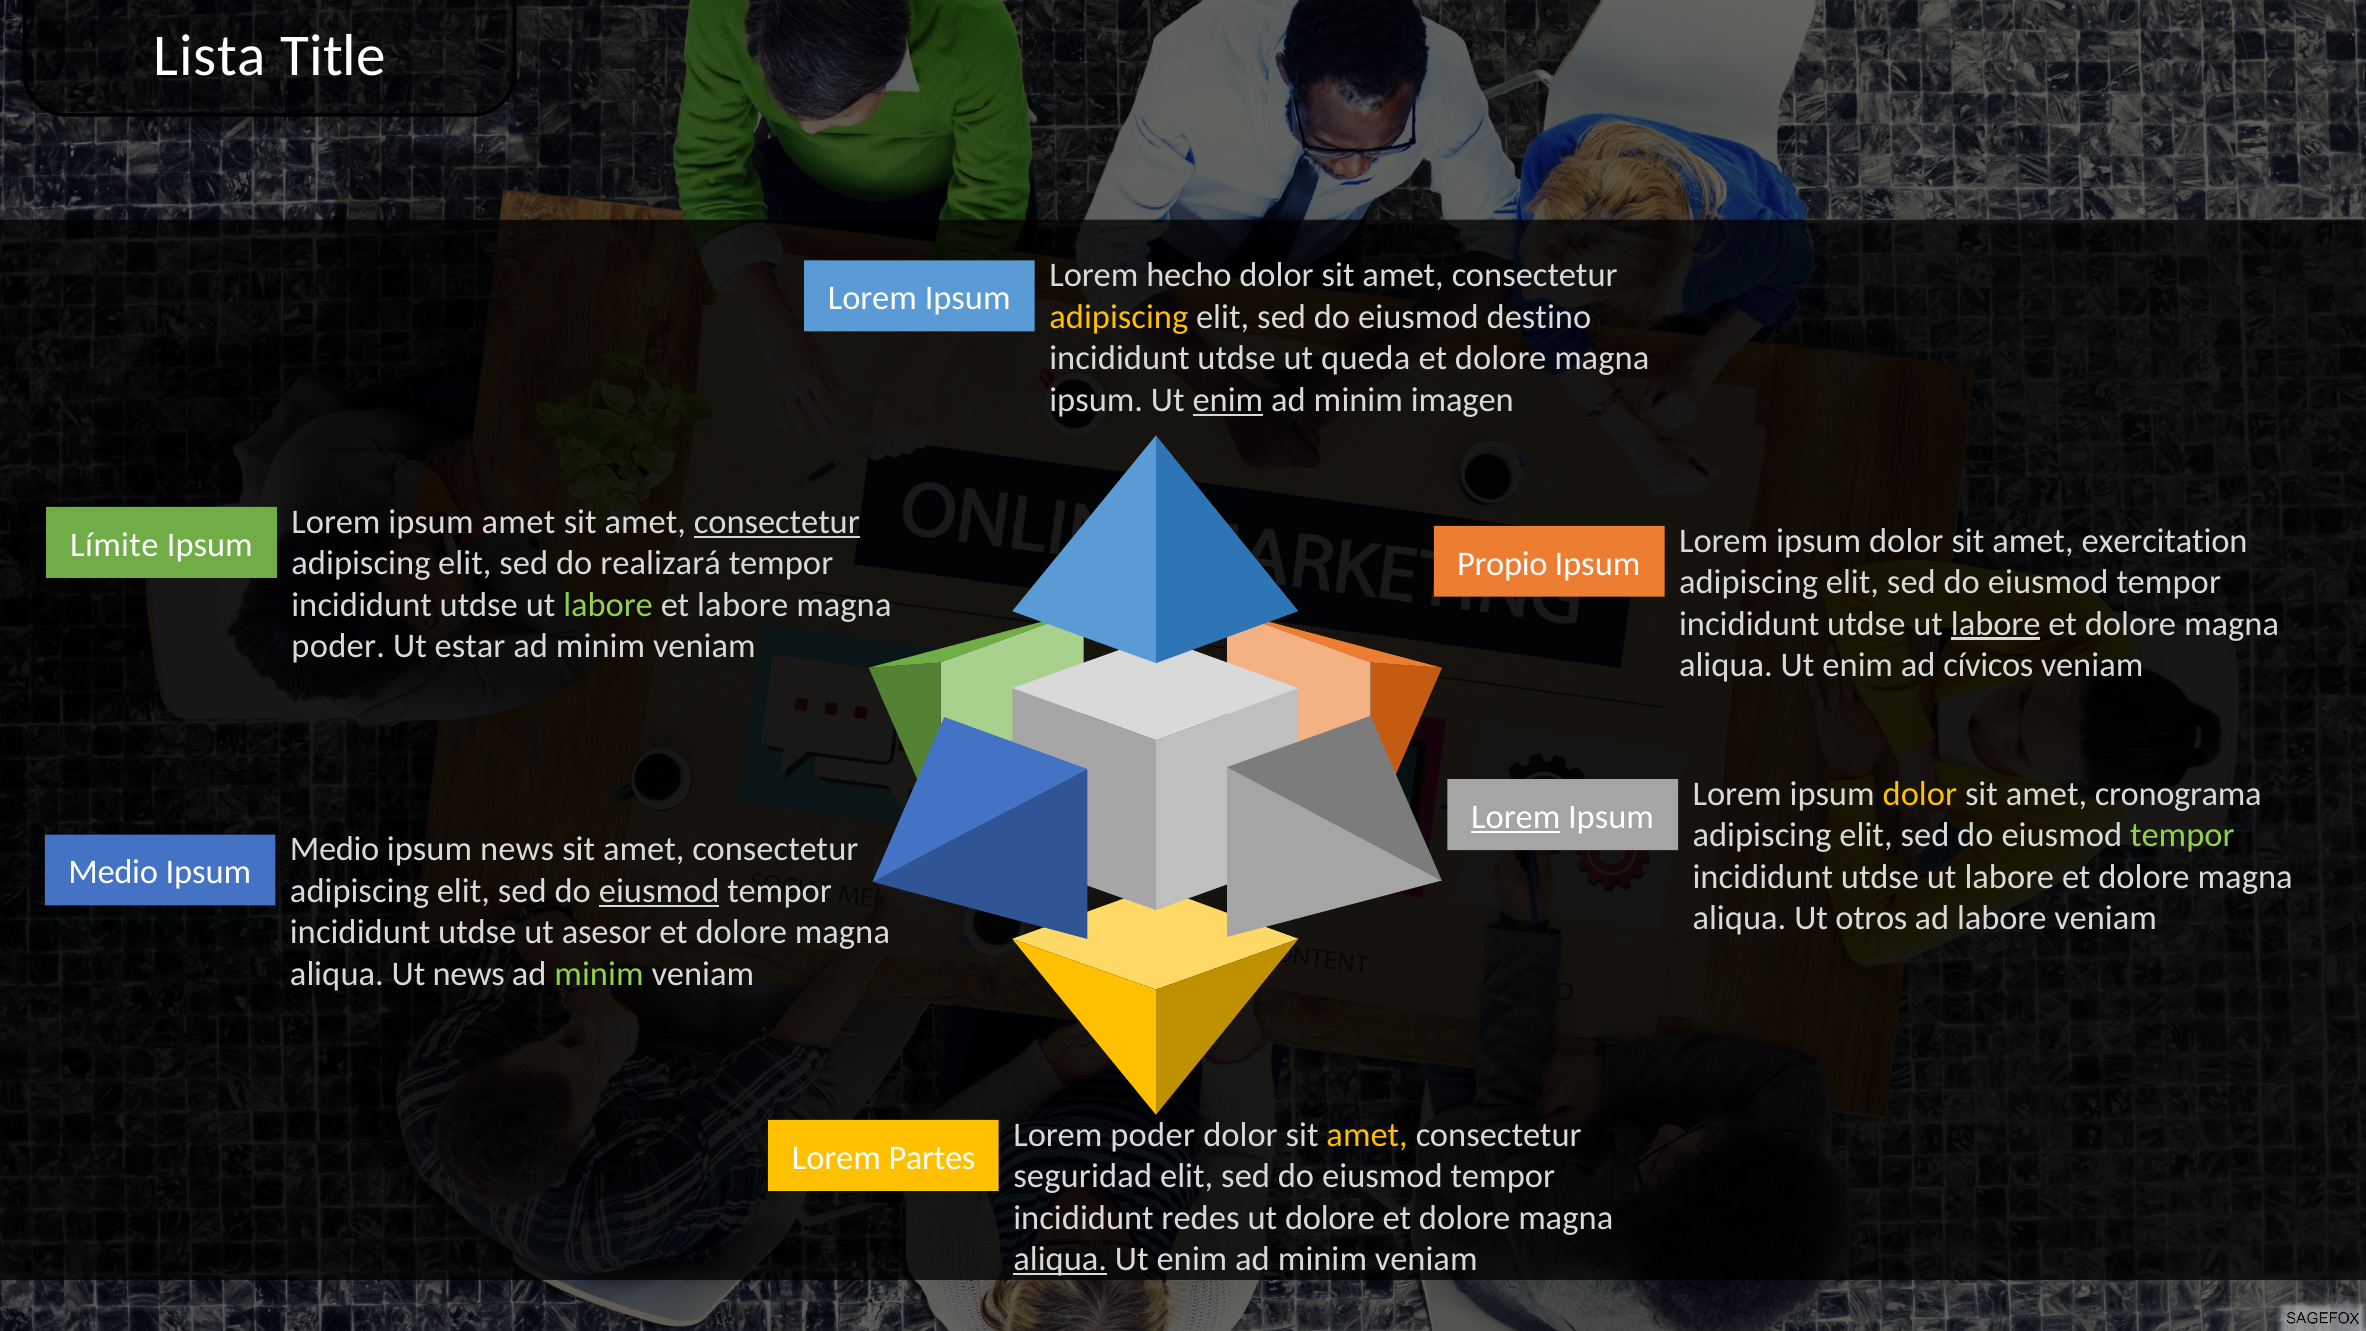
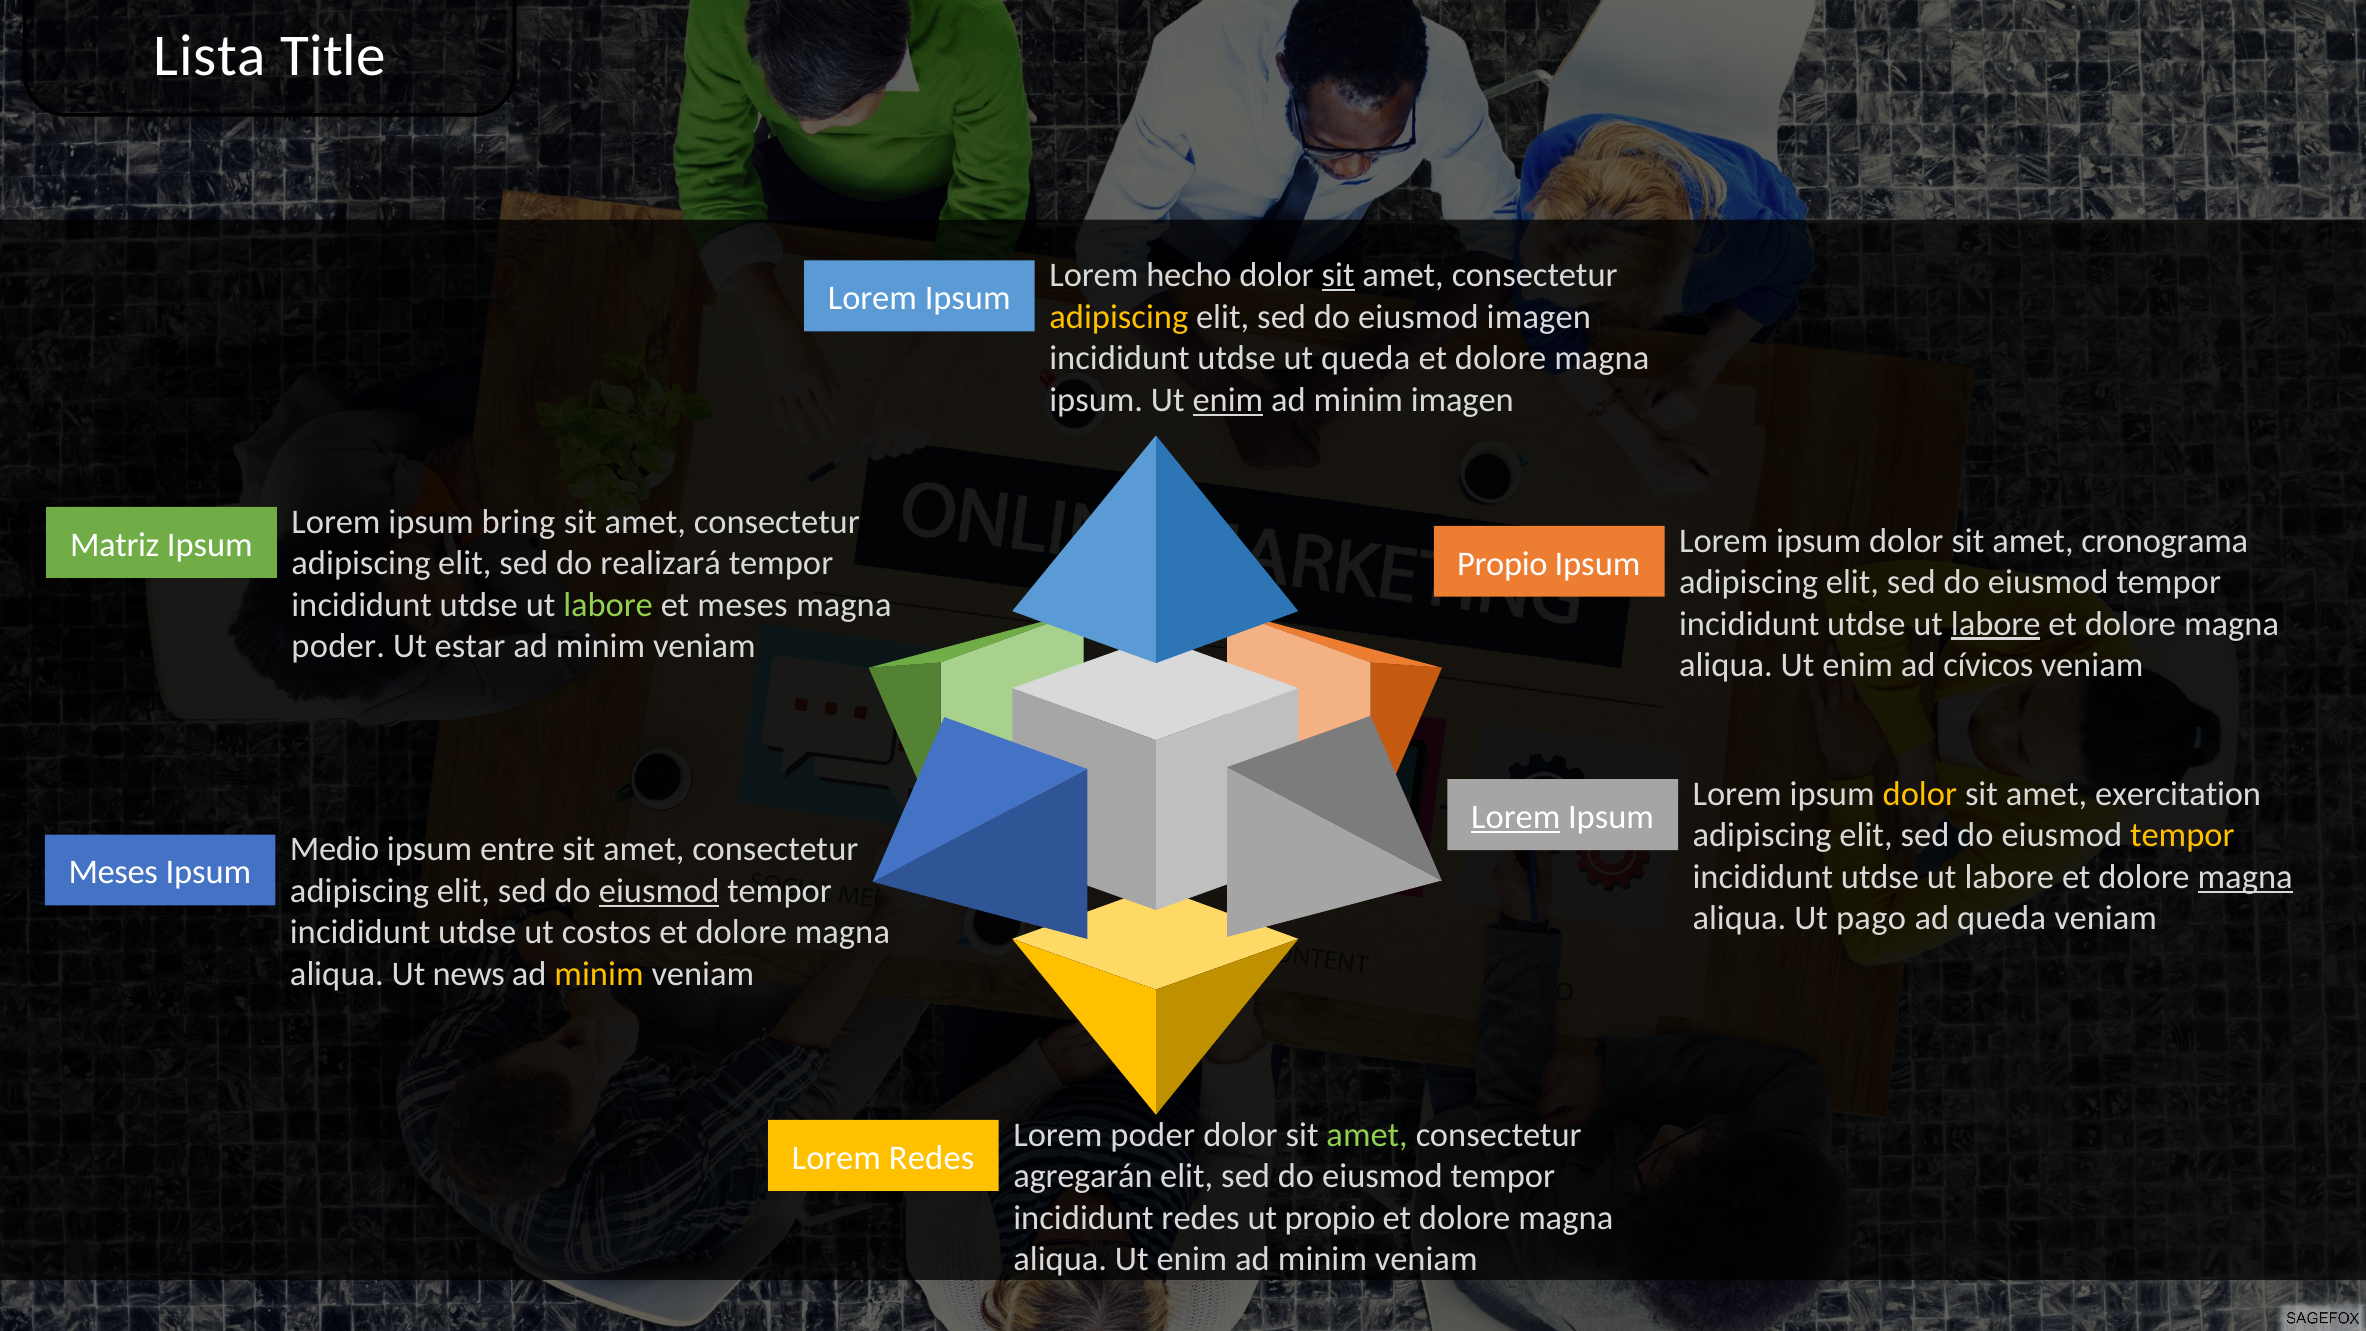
sit underline: none -> present (1338, 275)
eiusmod destino: destino -> imagen (1539, 317)
ipsum amet: amet -> bring (518, 522)
consectetur underline: present -> none (777, 522)
exercitation: exercitation -> cronograma (2165, 541)
Límite: Límite -> Matriz (115, 545)
et labore: labore -> meses (743, 605)
cronograma: cronograma -> exercitation (2178, 794)
tempor colour: light green -> yellow (2182, 835)
ipsum news: news -> entre (517, 849)
Medio: Medio -> Meses (113, 872)
magna underline: none -> present (2245, 877)
otros: otros -> pago (1871, 918)
ad labore: labore -> queda (2002, 918)
asesor: asesor -> costos (607, 932)
minim colour: light green -> yellow (599, 974)
amet colour: yellow -> light green (1367, 1135)
Lorem Partes: Partes -> Redes (932, 1158)
seguridad: seguridad -> agregarán (1083, 1176)
ut dolore: dolore -> propio (1330, 1218)
aliqua underline: present -> none (1060, 1259)
